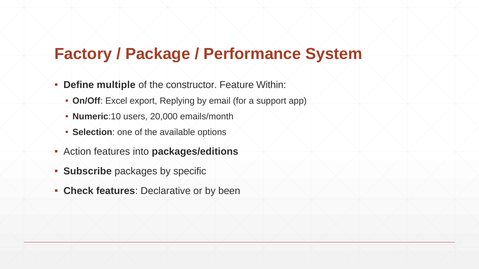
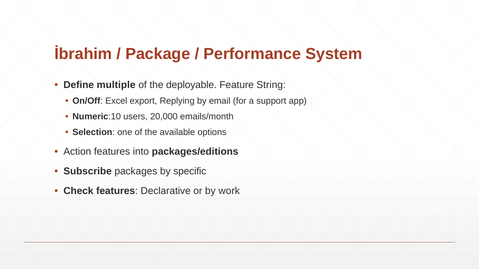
Factory: Factory -> İbrahim (83, 54)
constructor: constructor -> deployable (191, 85)
Within: Within -> String (271, 85)
been: been -> work (229, 191)
